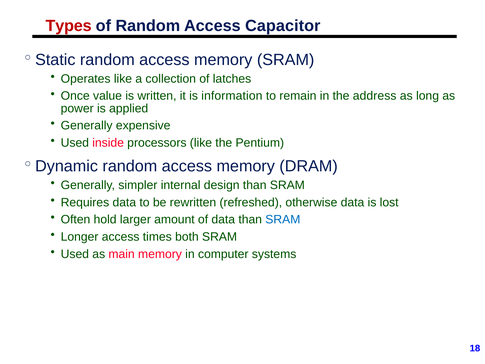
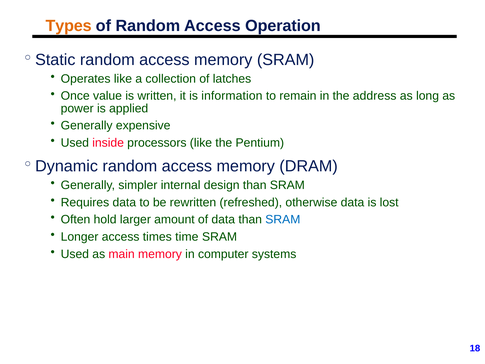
Types colour: red -> orange (69, 26)
Capacitor: Capacitor -> Operation (283, 26)
both: both -> time (187, 237)
